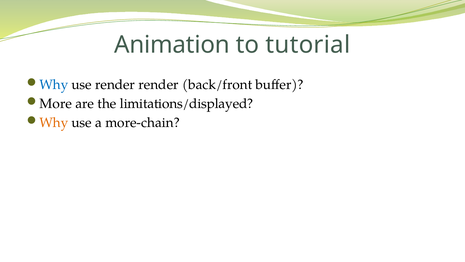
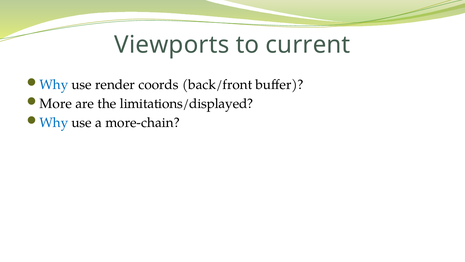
Animation: Animation -> Viewports (172, 45)
tutorial: tutorial -> current (308, 45)
render render: render -> coords (159, 85)
Why colour: orange -> blue (54, 123)
